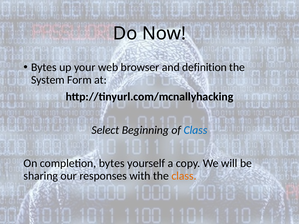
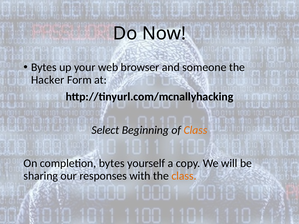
definition: definition -> someone (204, 67)
System: System -> Hacker (48, 80)
Class colour: blue -> orange (195, 130)
